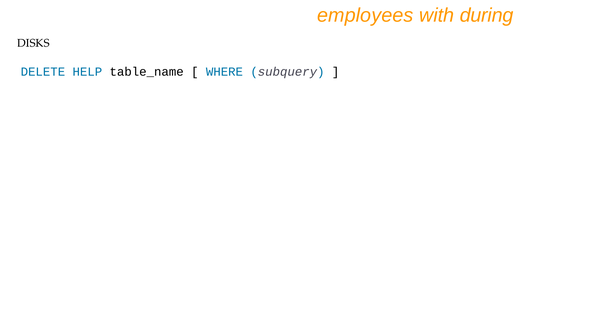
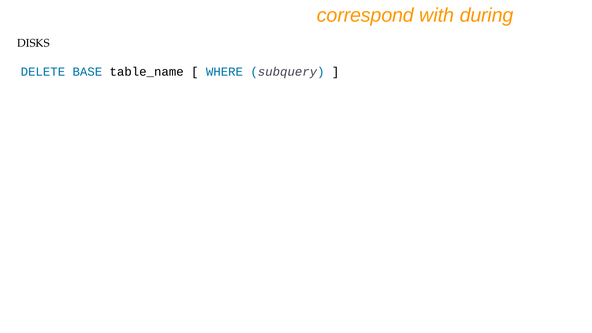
employees: employees -> correspond (365, 15)
HELP: HELP -> BASE (87, 72)
